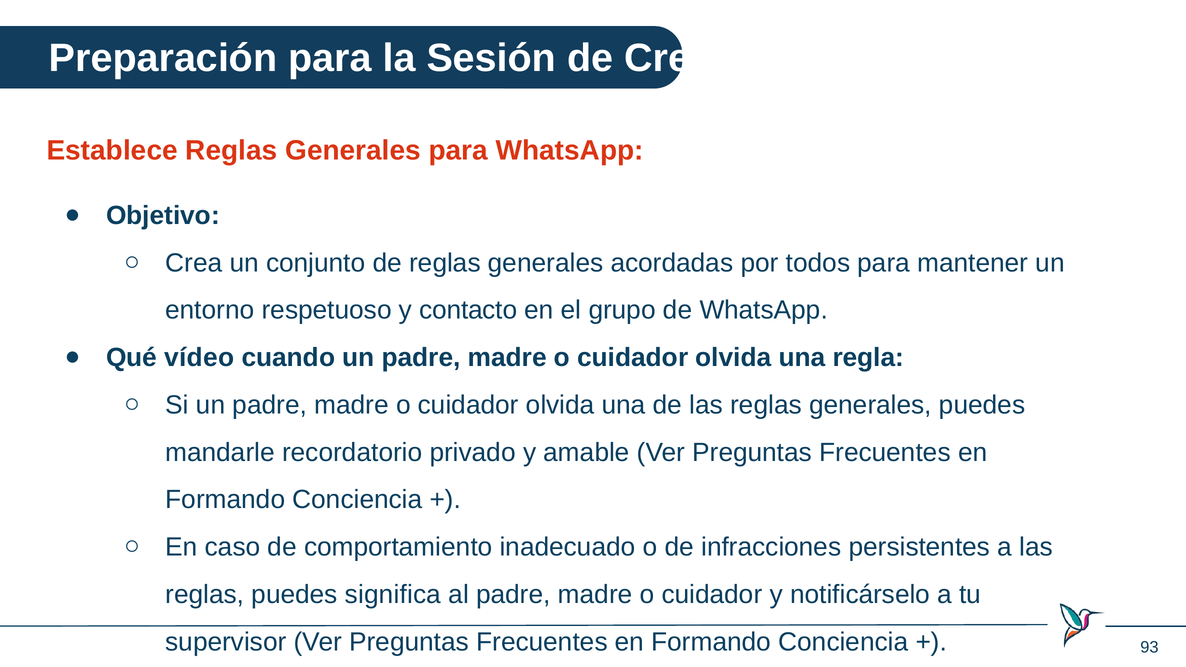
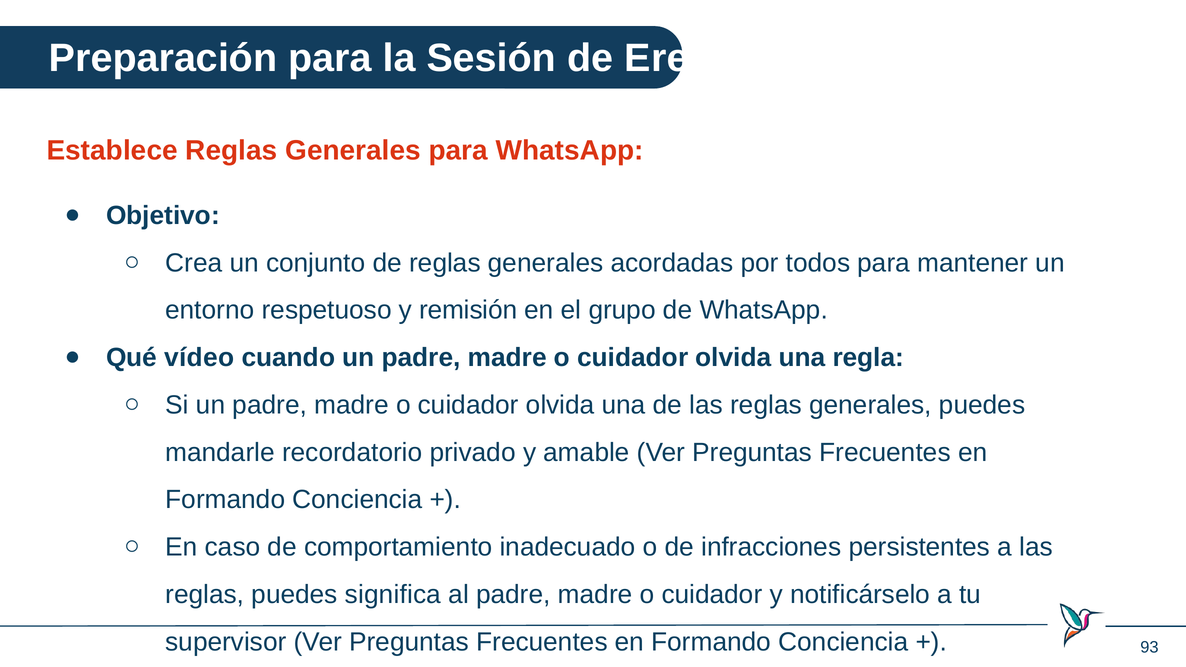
Cree: Cree -> Eres (668, 58)
contacto: contacto -> remisión (468, 310)
